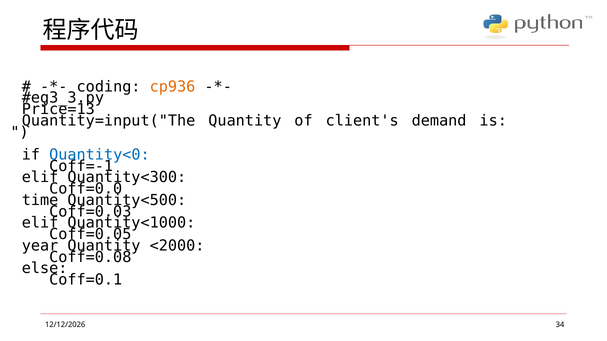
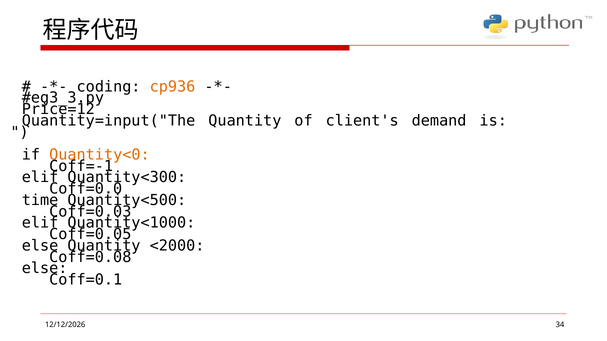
Price=13: Price=13 -> Price=12 (58, 109)
Quantity<0 colour: blue -> orange (99, 155)
year: year -> else (40, 246)
